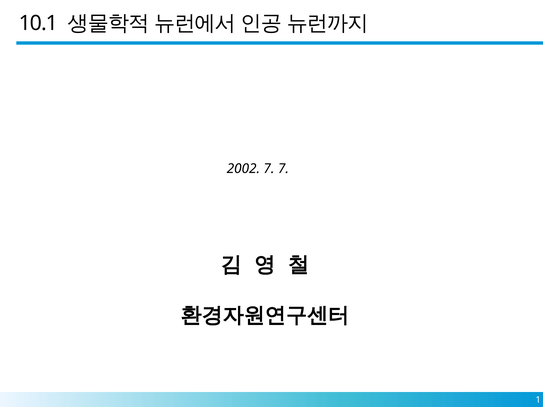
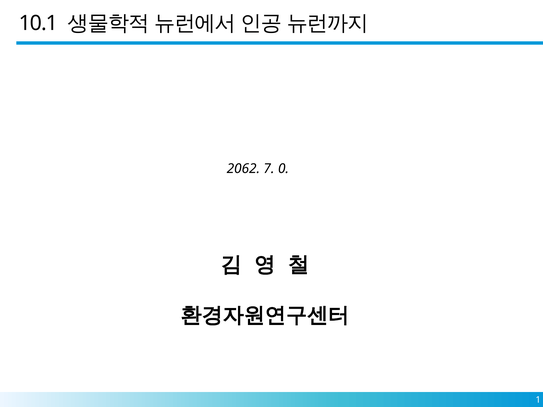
2002: 2002 -> 2062 (243, 169)
7 7: 7 -> 0 (283, 169)
